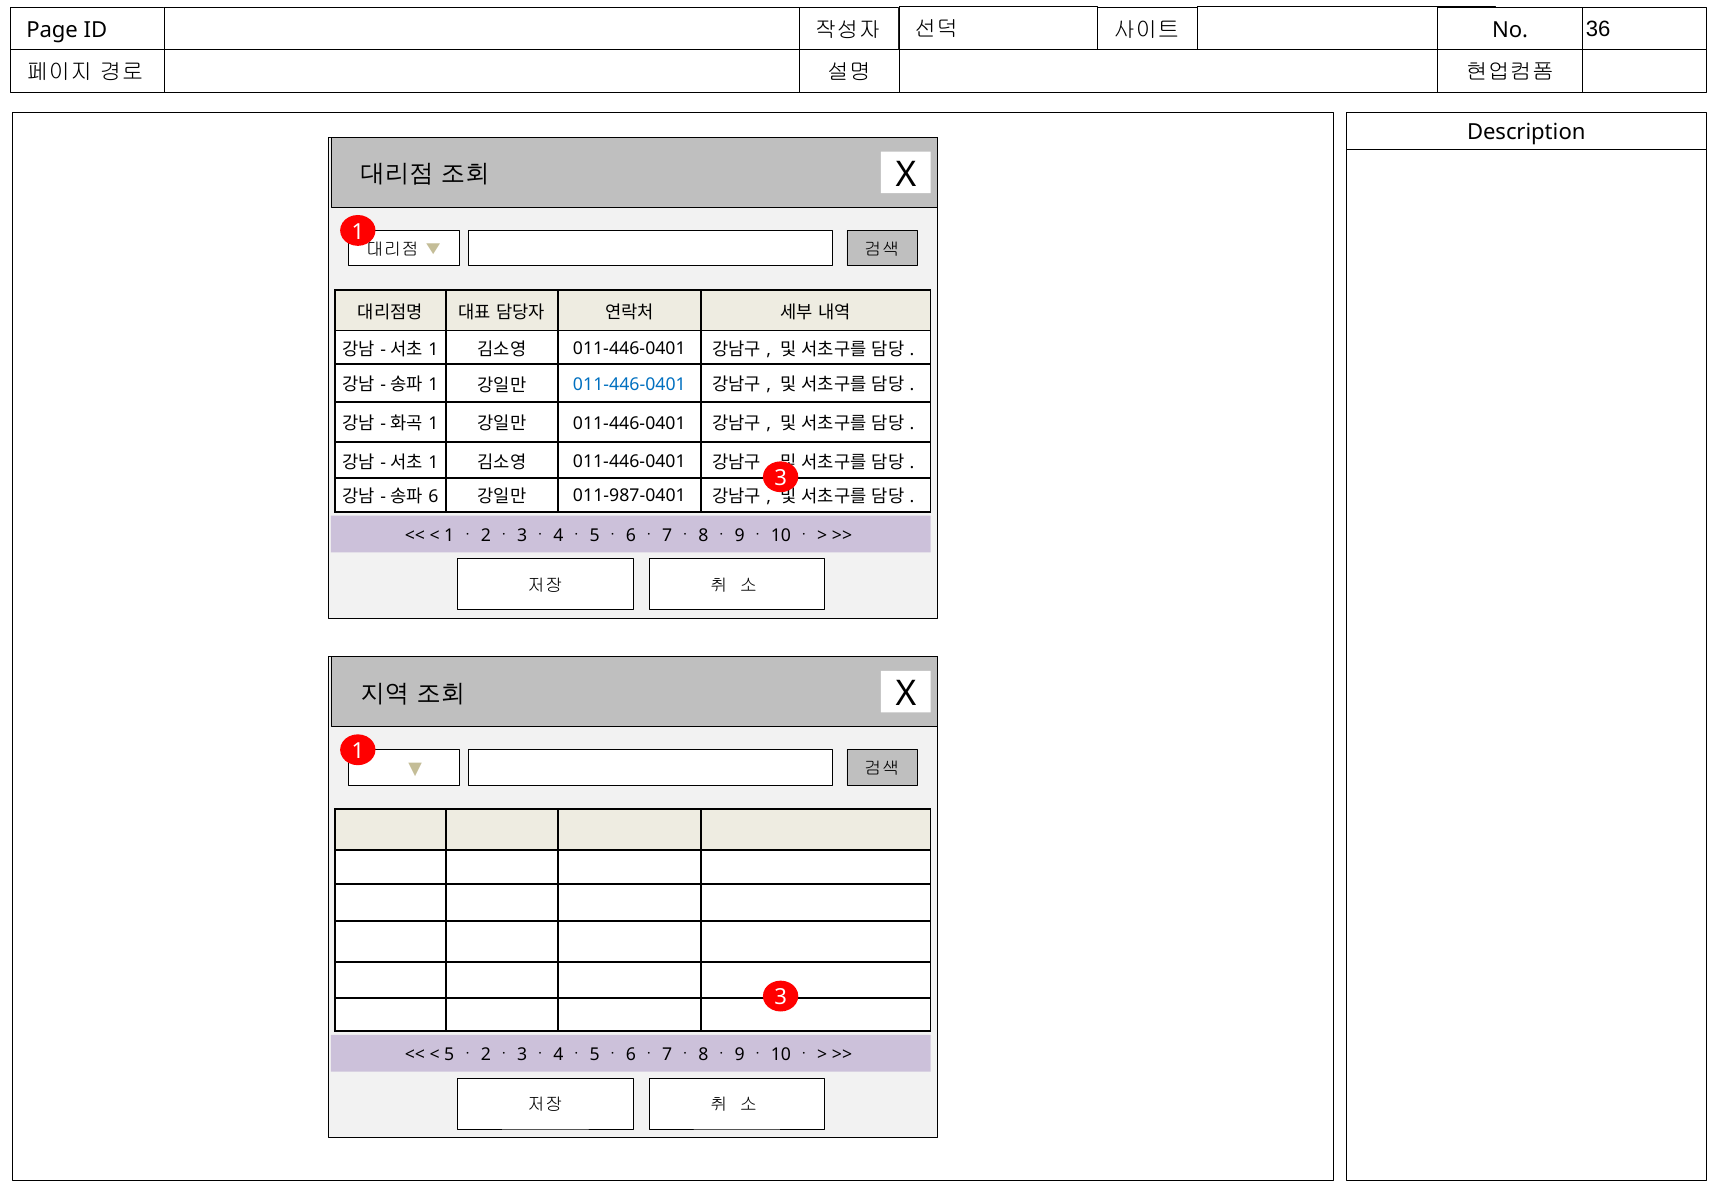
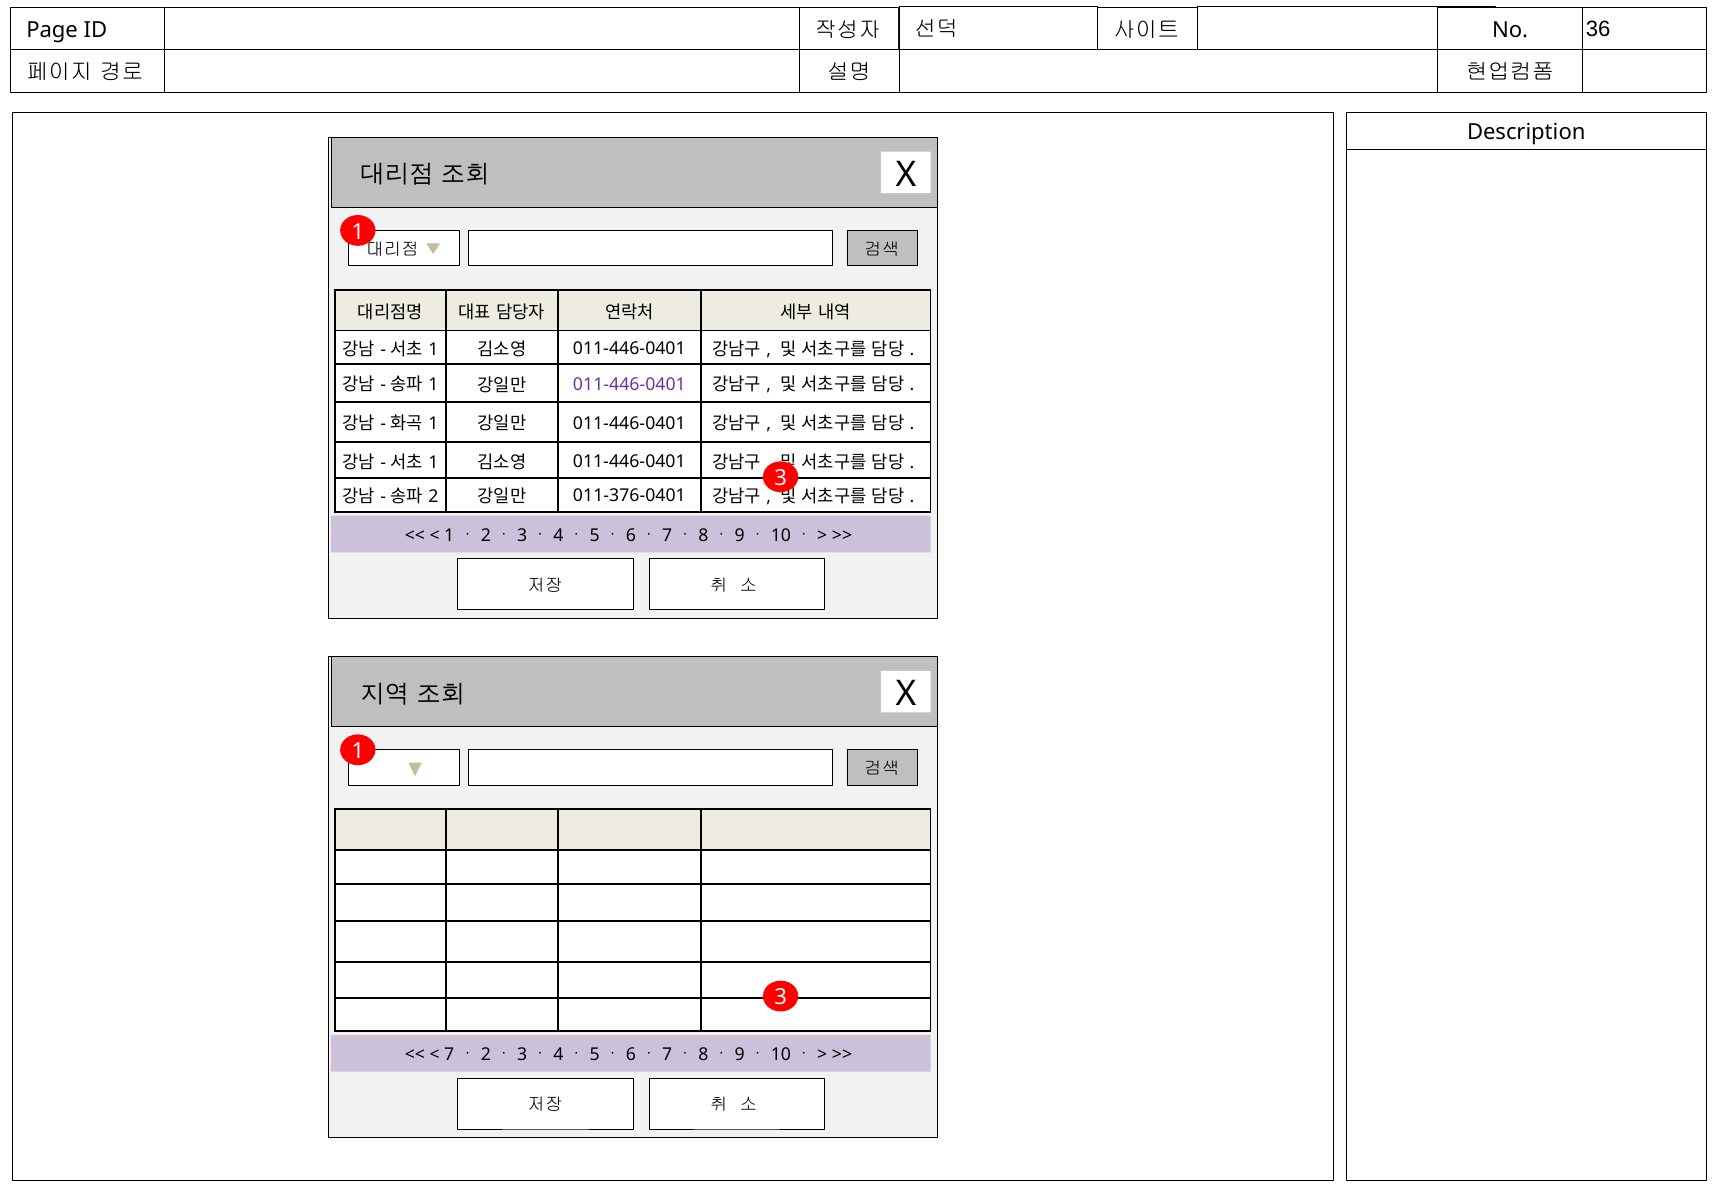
011-446-0401 colour: blue -> purple (629, 384)
6: 6 -> 2 (434, 497)
011-987-0401: 011-987-0401 -> 011-376-0401 (629, 496)
5: 5 -> 7 (449, 1054)
